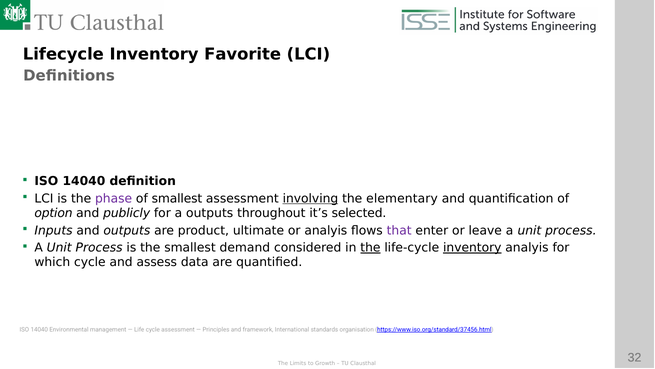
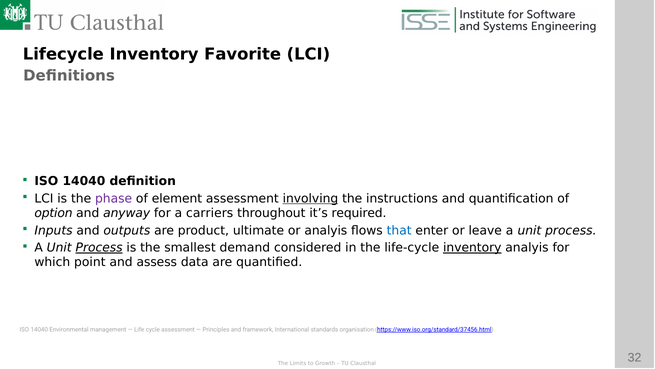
of smallest: smallest -> element (177, 198)
elementary: elementary -> instructions (402, 198)
publicly: publicly -> anyway (127, 213)
a outputs: outputs -> carriers (210, 213)
selected: selected -> required (359, 213)
that colour: purple -> blue (399, 230)
Process underline: none -> present (99, 247)
the underline: present -> none (370, 247)
which cycle: cycle -> point (90, 262)
